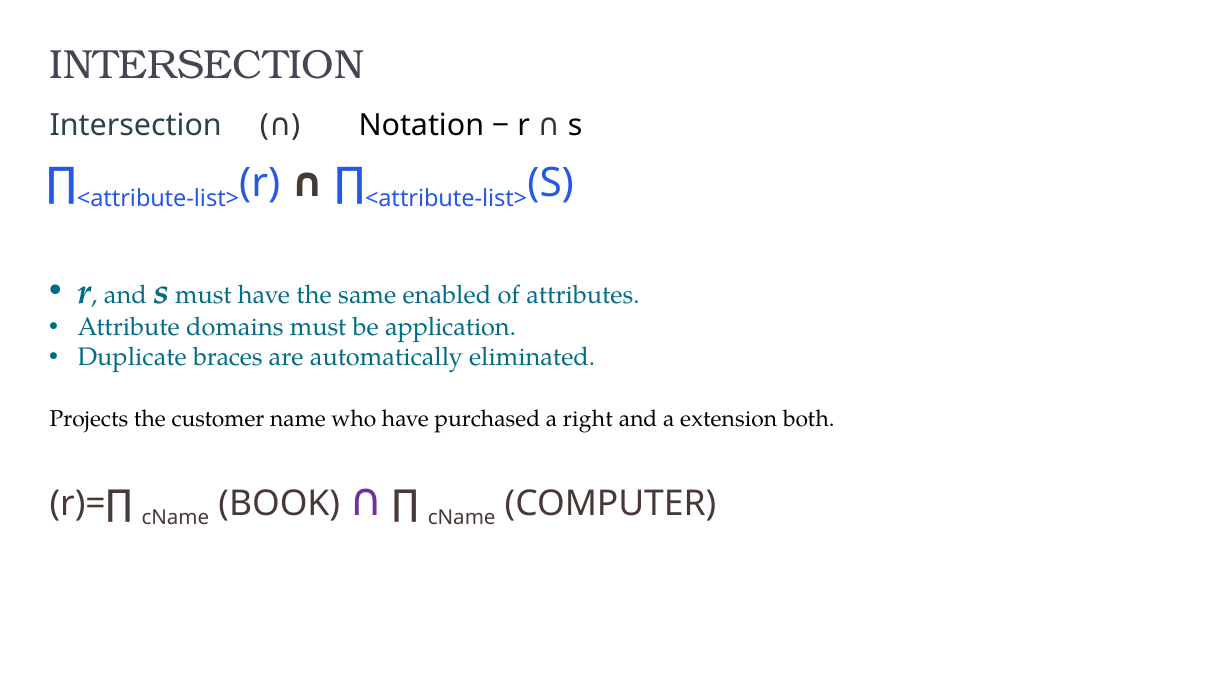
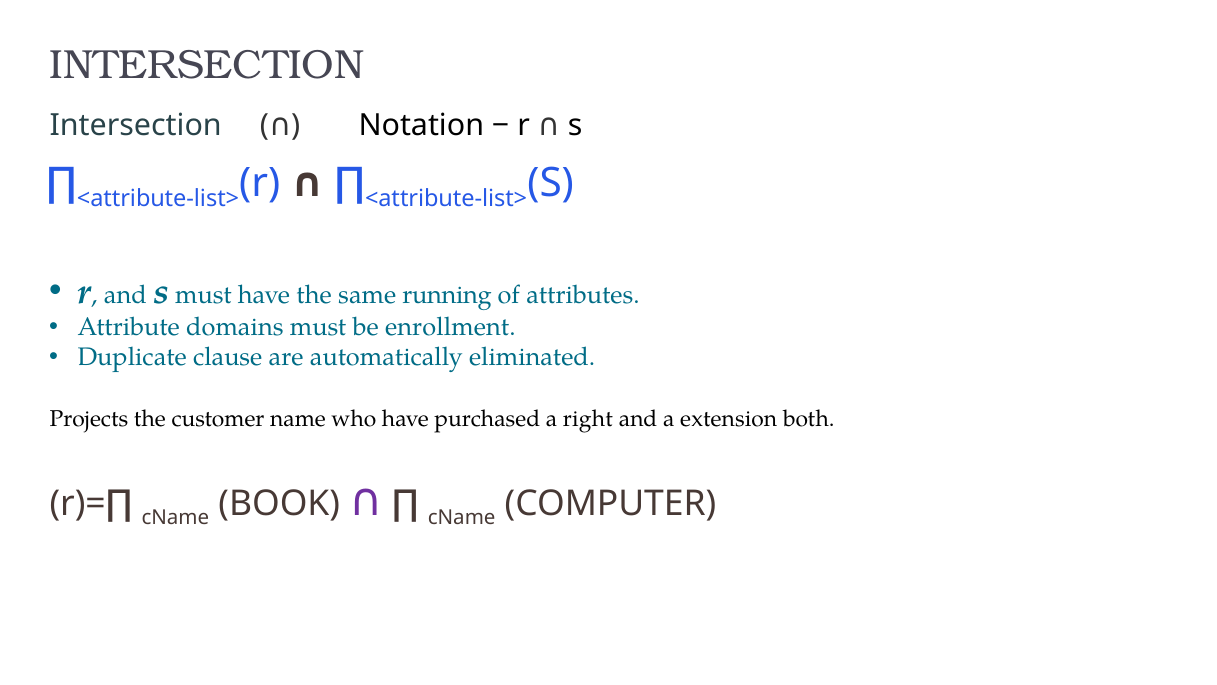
enabled: enabled -> running (447, 294)
application: application -> enrollment (450, 327)
braces: braces -> clause (228, 357)
